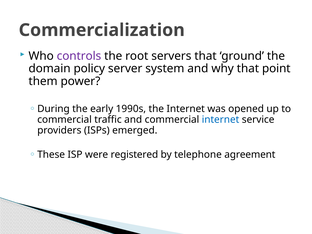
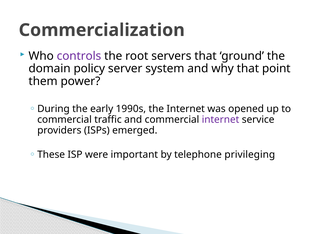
internet colour: blue -> purple (221, 120)
registered: registered -> important (134, 155)
agreement: agreement -> privileging (250, 155)
